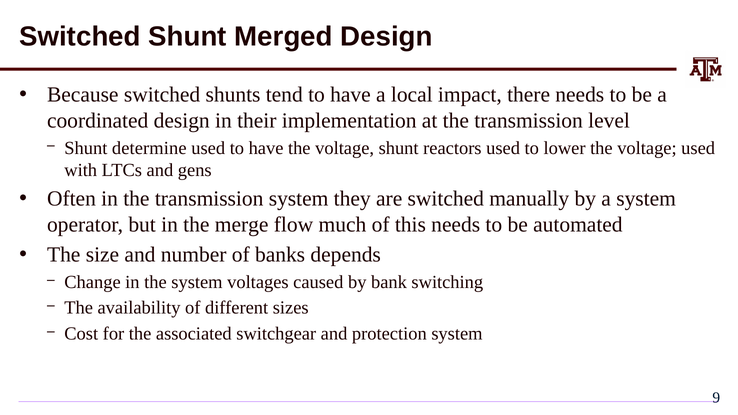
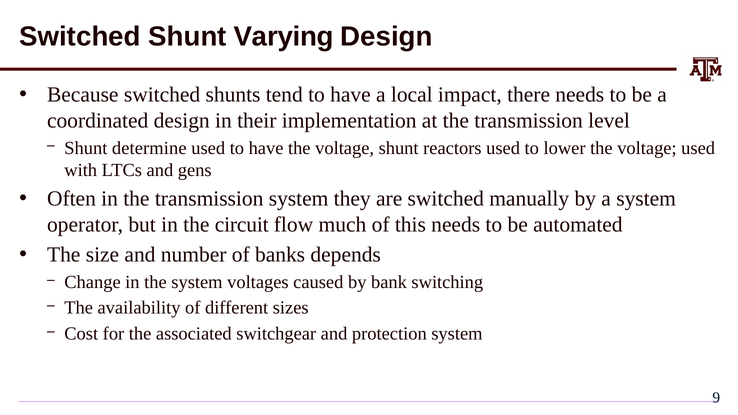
Merged: Merged -> Varying (284, 37)
merge: merge -> circuit (242, 224)
